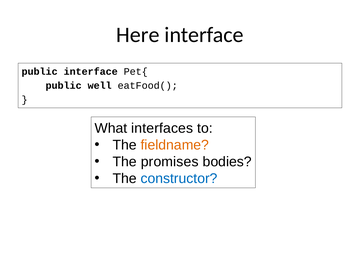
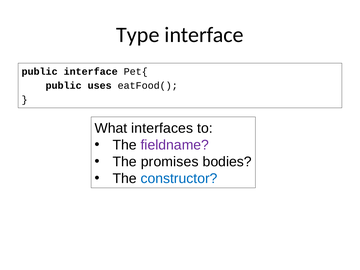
Here: Here -> Type (138, 35)
well: well -> uses (100, 86)
fieldname colour: orange -> purple (175, 145)
